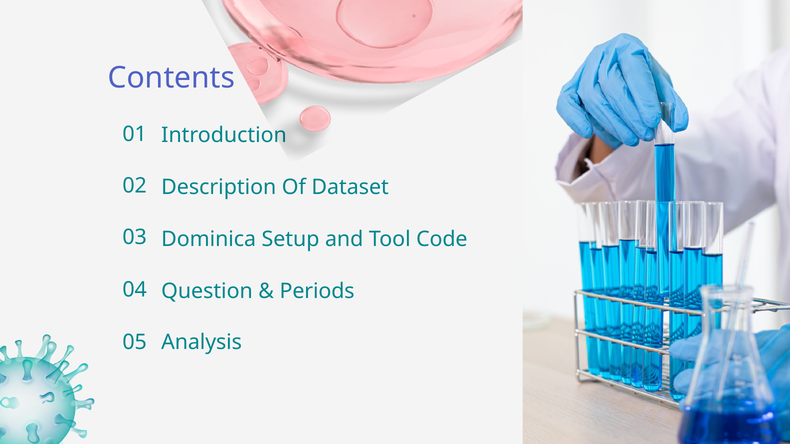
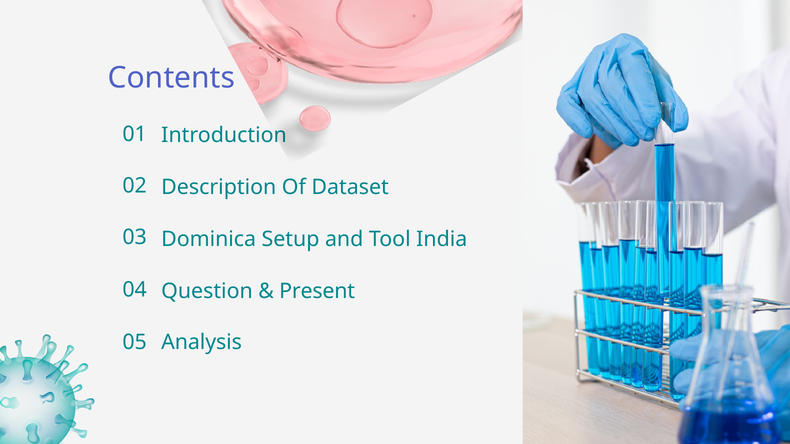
Code: Code -> India (442, 239)
Periods: Periods -> Present (317, 291)
